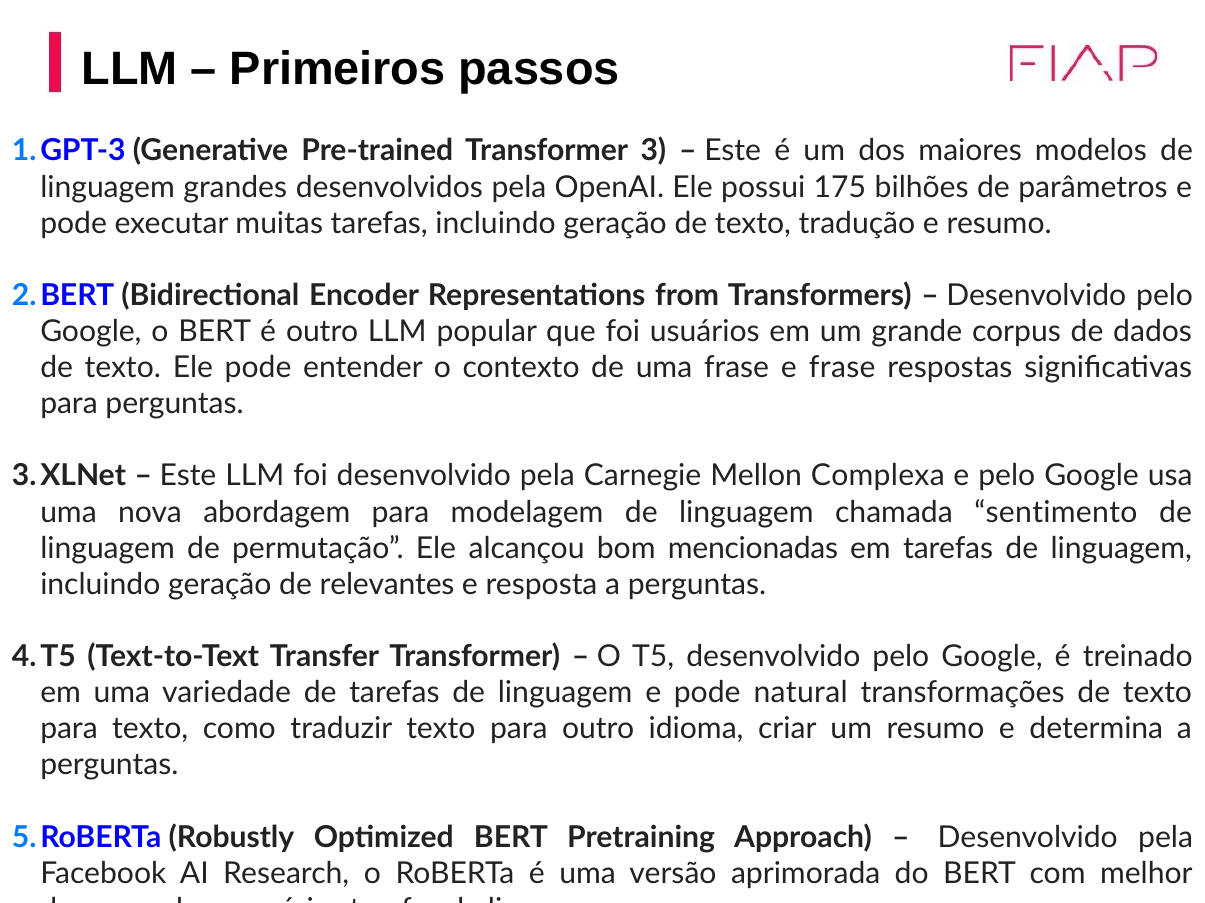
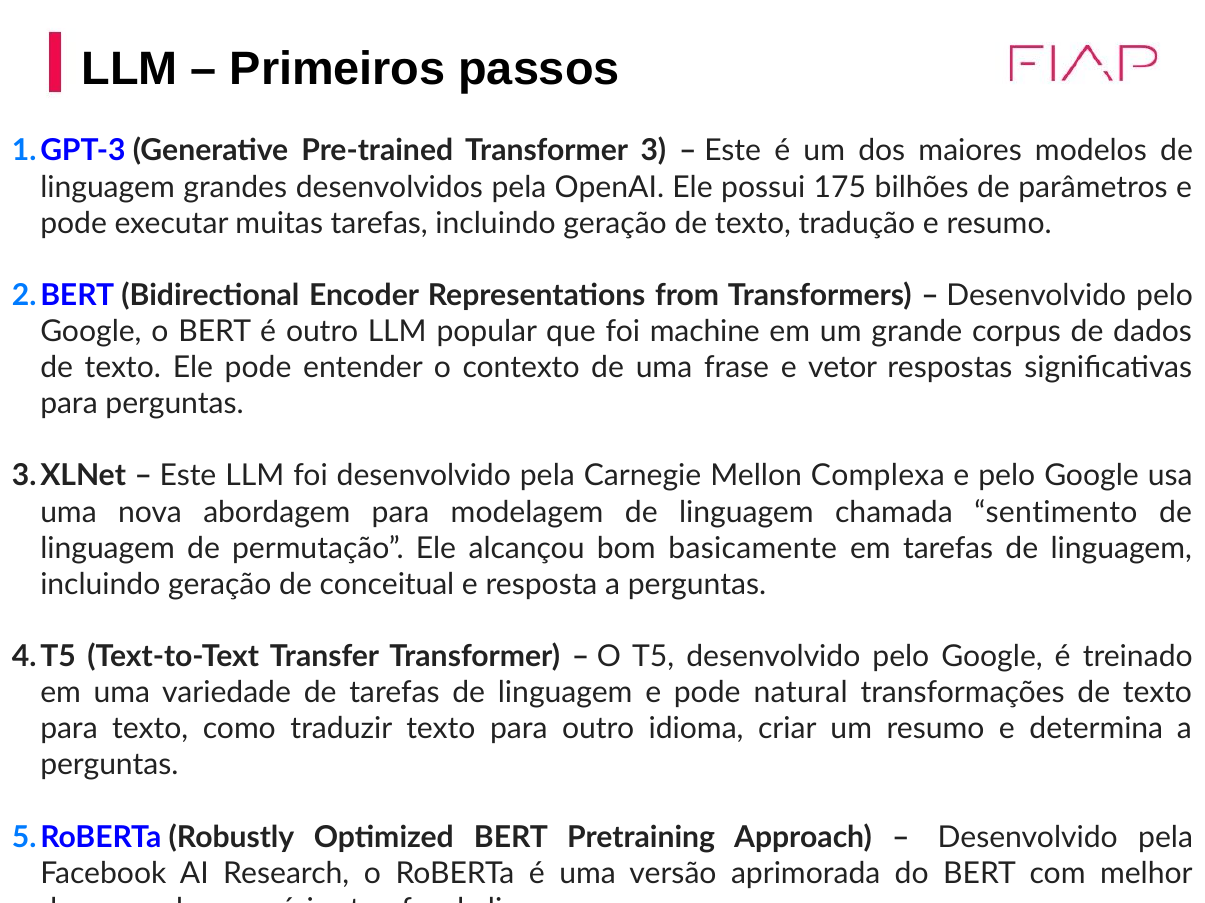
usuários: usuários -> machine (705, 332)
e frase: frase -> vetor (843, 368)
mencionadas: mencionadas -> basicamente (753, 549)
relevantes: relevantes -> conceitual (387, 585)
